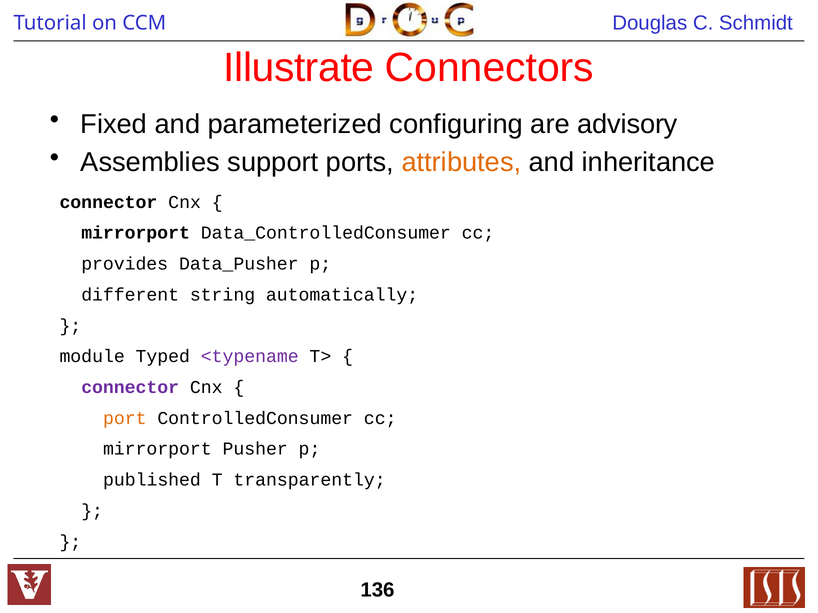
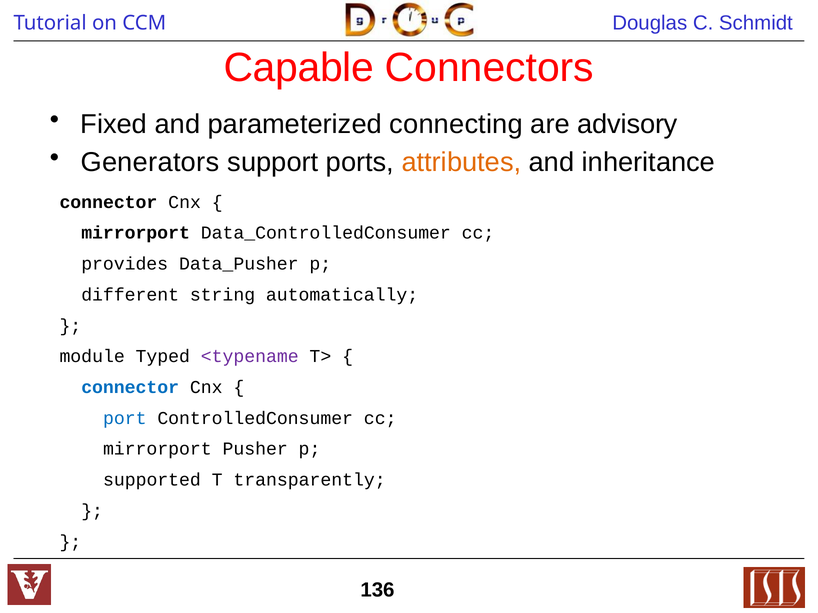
Illustrate: Illustrate -> Capable (299, 68)
configuring: configuring -> connecting (456, 124)
Assemblies: Assemblies -> Generators (150, 162)
connector colour: purple -> blue (130, 388)
port colour: orange -> blue (125, 418)
published: published -> supported (152, 480)
